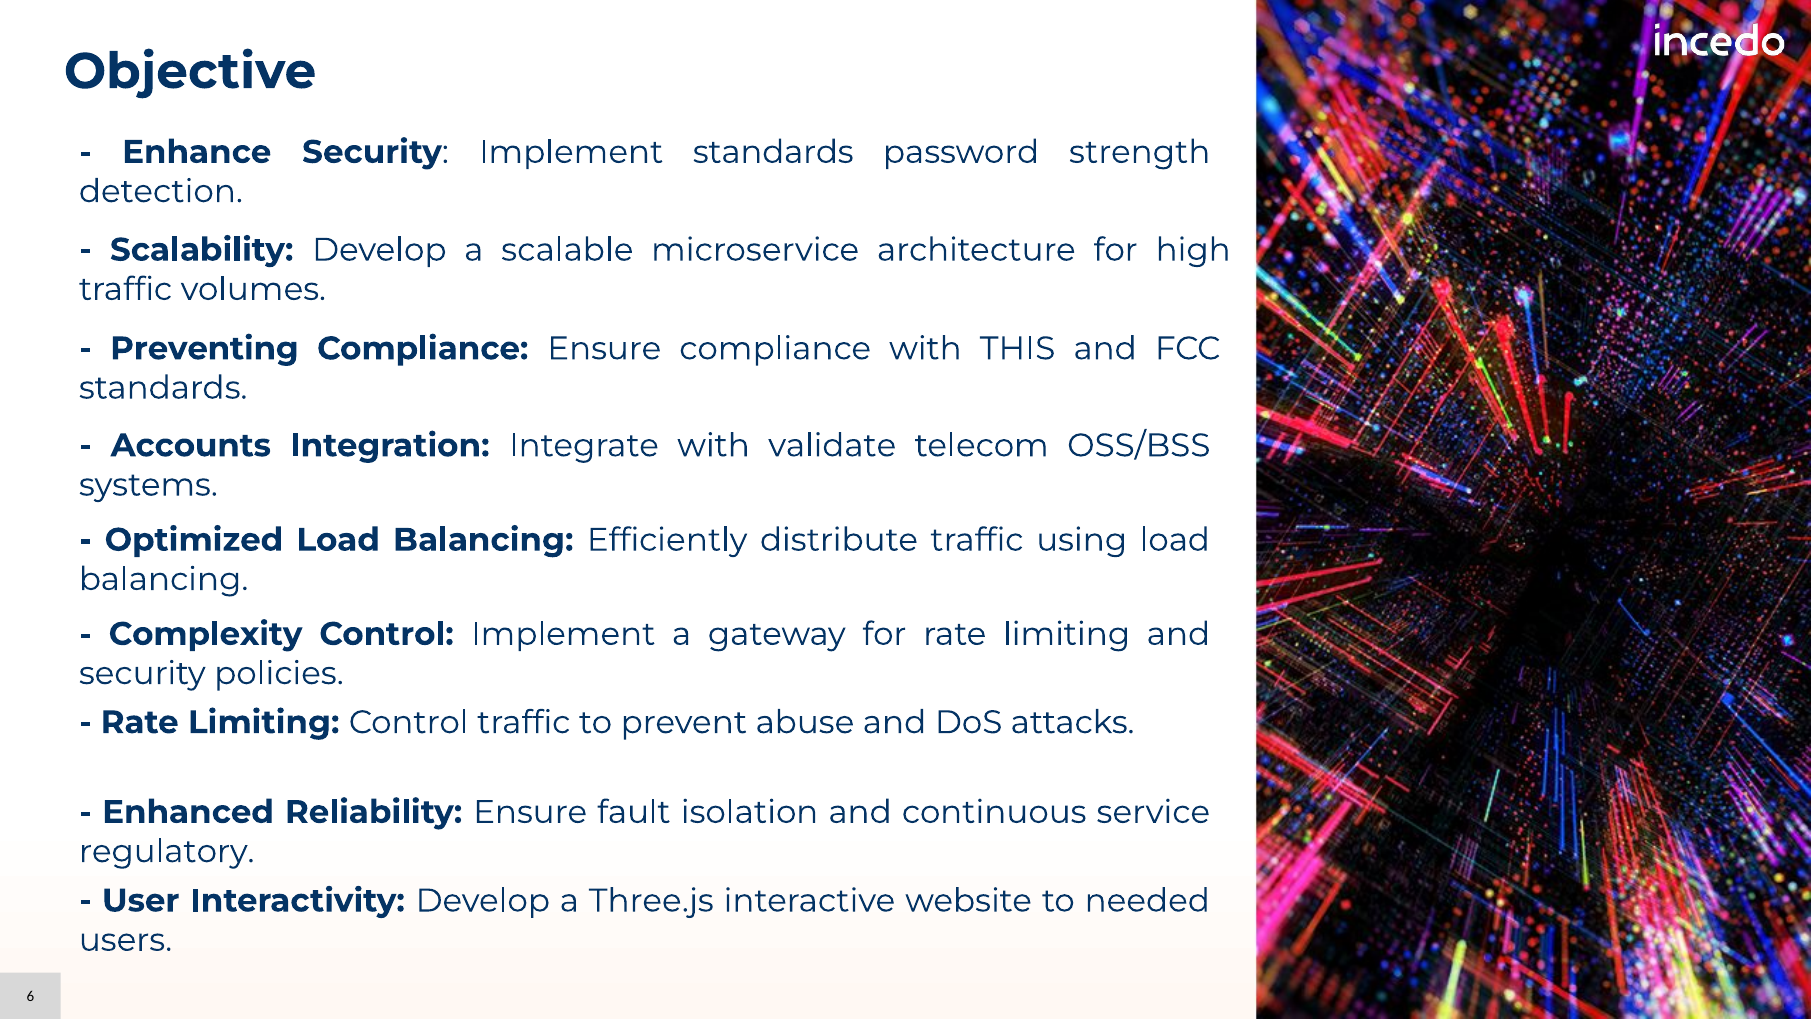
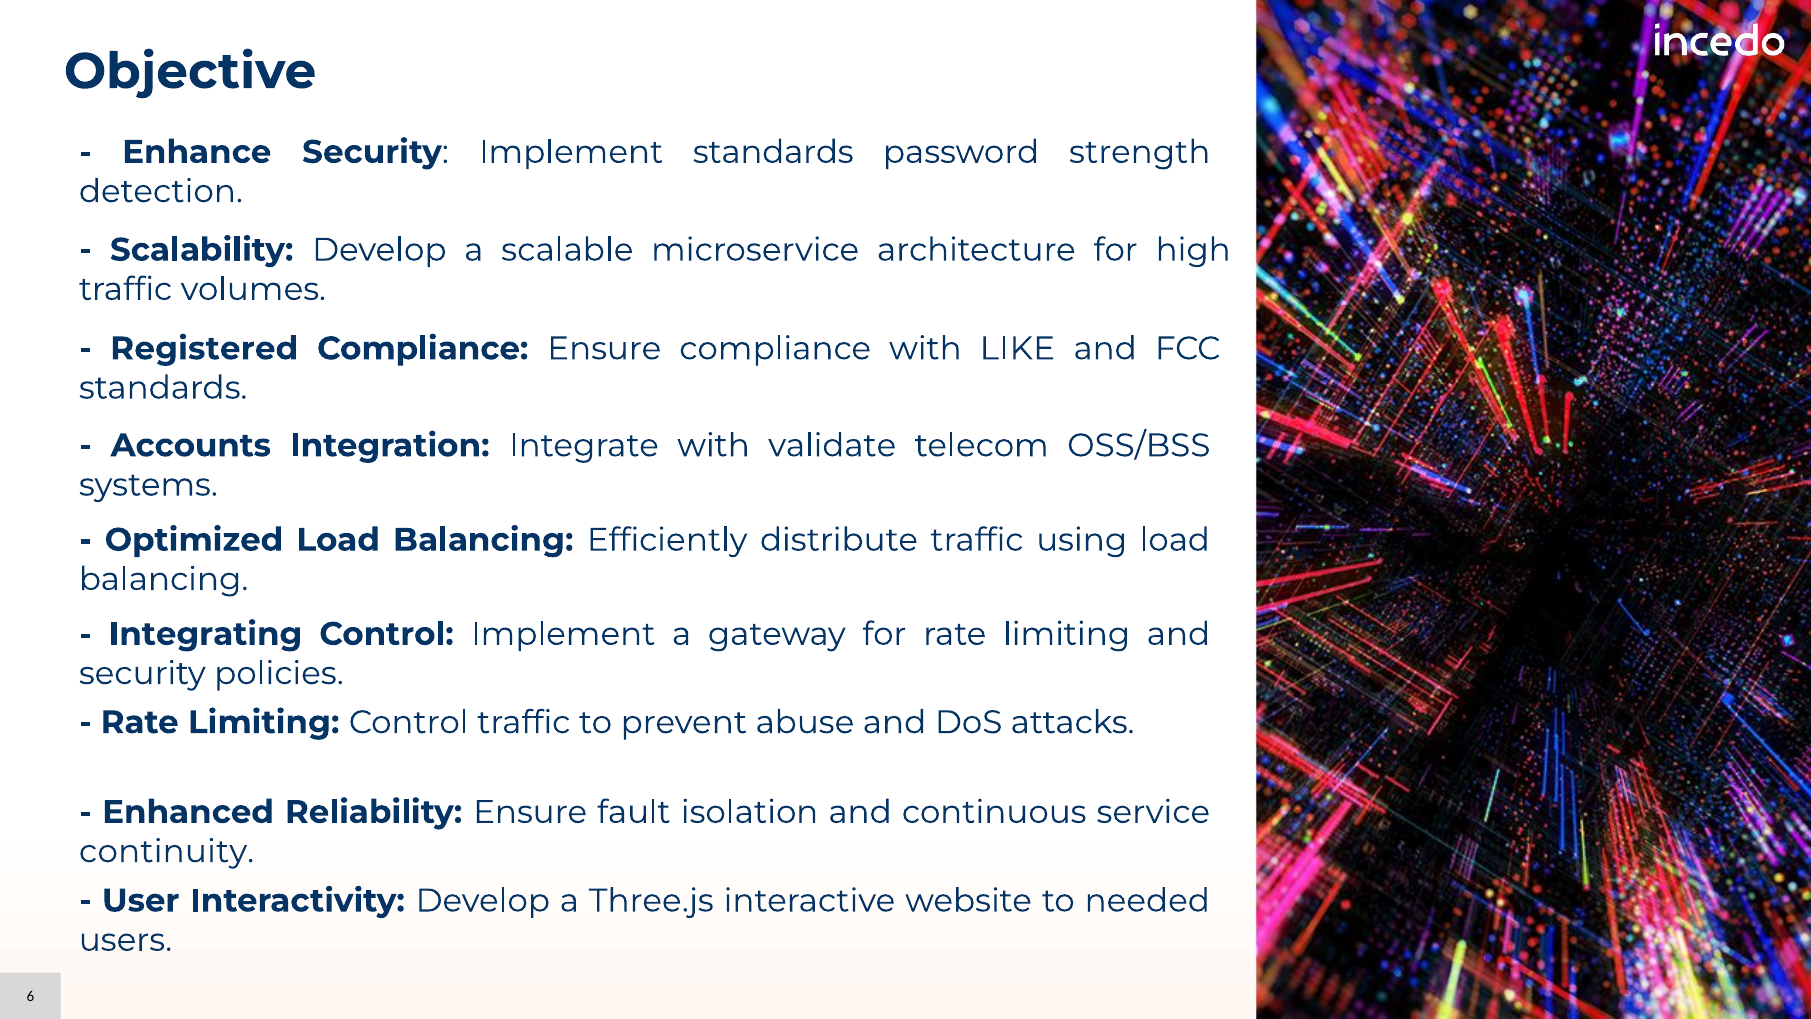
Preventing: Preventing -> Registered (204, 348)
THIS: THIS -> LIKE (1017, 348)
Complexity: Complexity -> Integrating (205, 634)
regulatory: regulatory -> continuity (167, 851)
